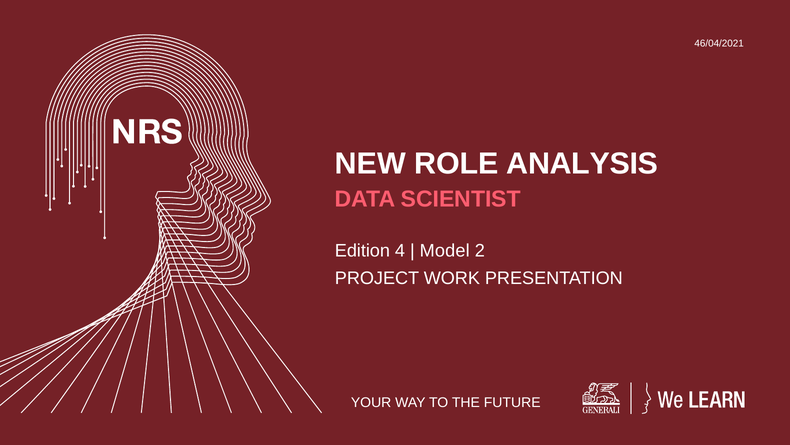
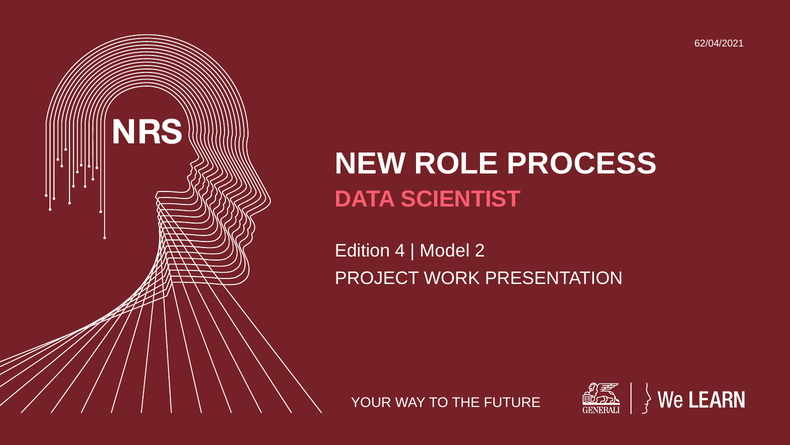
46/04/2021: 46/04/2021 -> 62/04/2021 (719, 43)
ANALYSIS: ANALYSIS -> PROCESS (582, 163)
